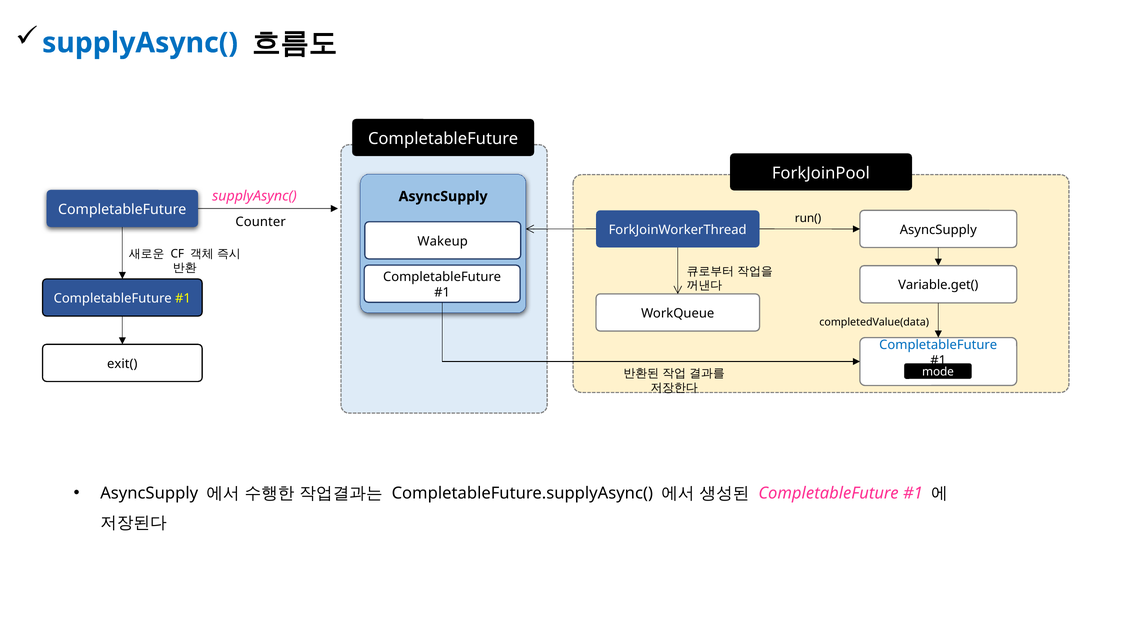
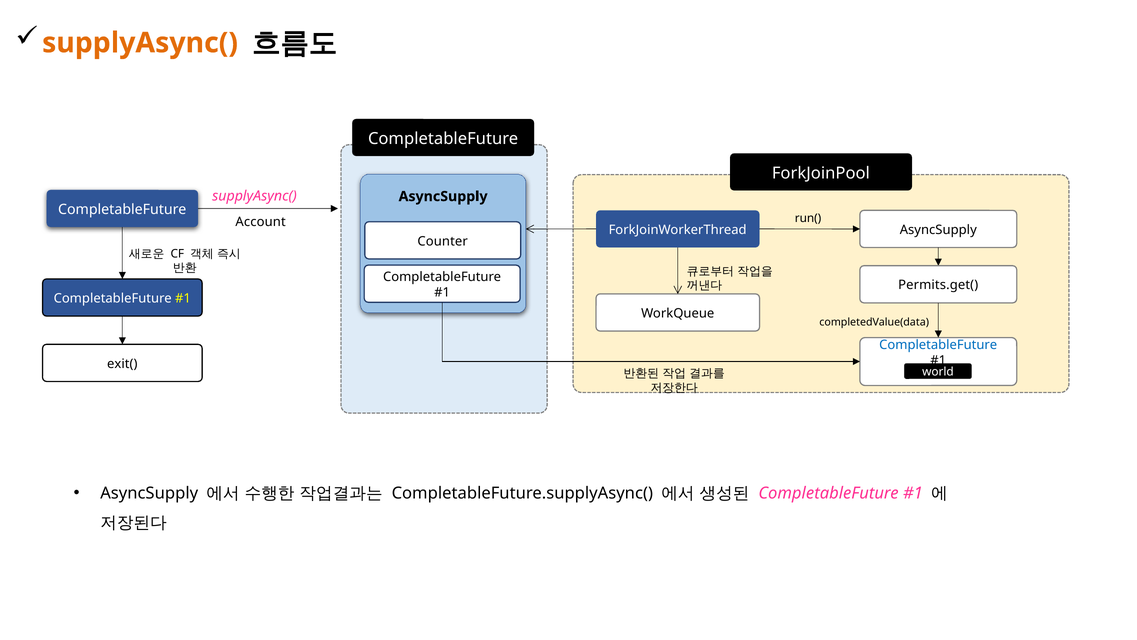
supplyAsync( colour: blue -> orange (140, 43)
Counter: Counter -> Account (261, 222)
Wakeup: Wakeup -> Counter (443, 241)
Variable.get(: Variable.get( -> Permits.get( (938, 285)
mode: mode -> world (938, 372)
